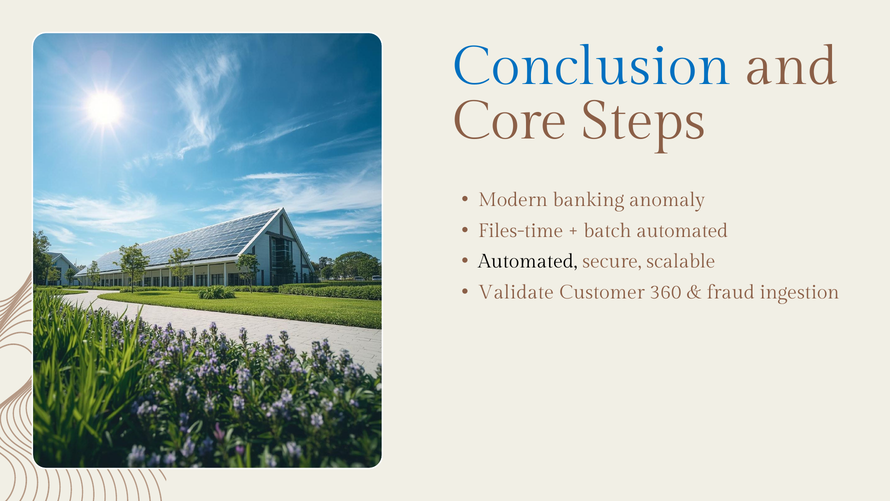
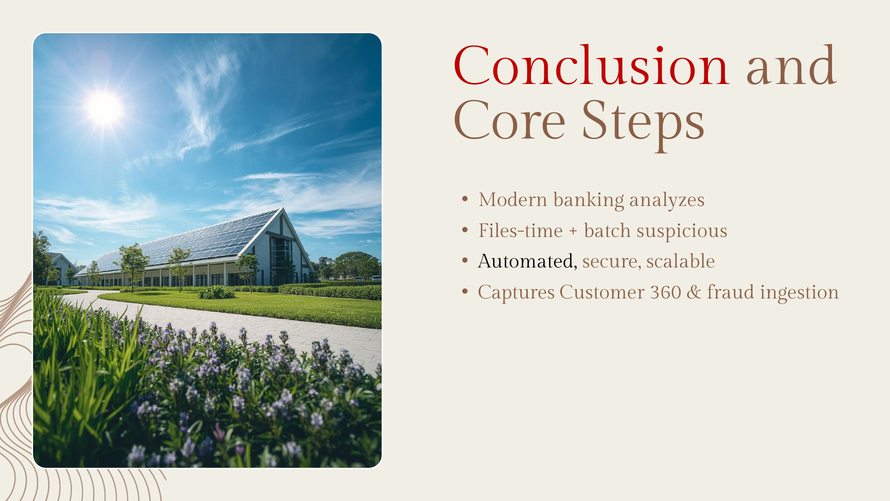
Conclusion colour: blue -> red (592, 66)
anomaly: anomaly -> analyzes (667, 200)
batch automated: automated -> suspicious (682, 231)
Validate: Validate -> Captures (516, 292)
